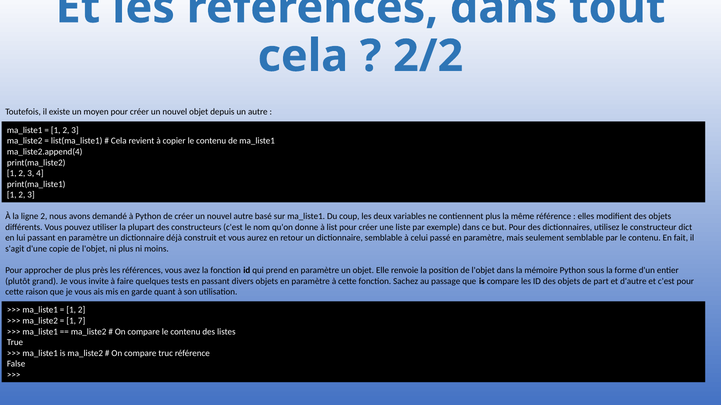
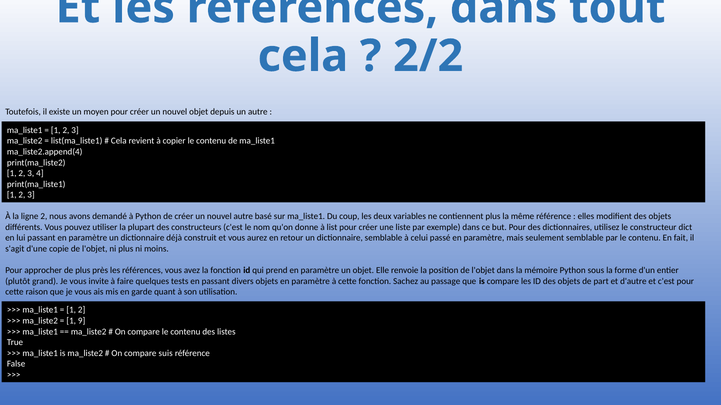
7: 7 -> 9 (82, 321)
truc: truc -> suis (166, 354)
